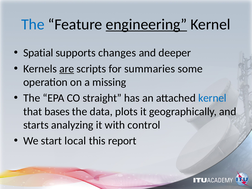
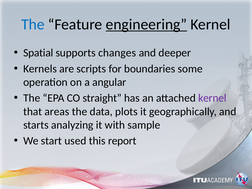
are underline: present -> none (67, 69)
summaries: summaries -> boundaries (150, 69)
missing: missing -> angular (109, 82)
kernel colour: blue -> purple (212, 98)
bases: bases -> areas (57, 112)
control: control -> sample (144, 125)
local: local -> used (75, 141)
